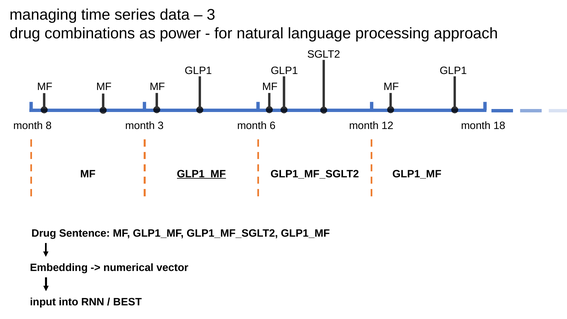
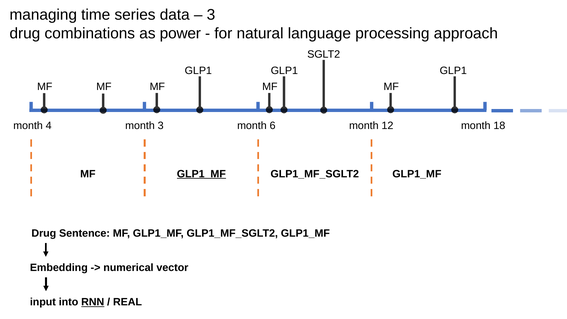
8: 8 -> 4 (49, 126)
RNN underline: none -> present (93, 302)
BEST: BEST -> REAL (128, 302)
